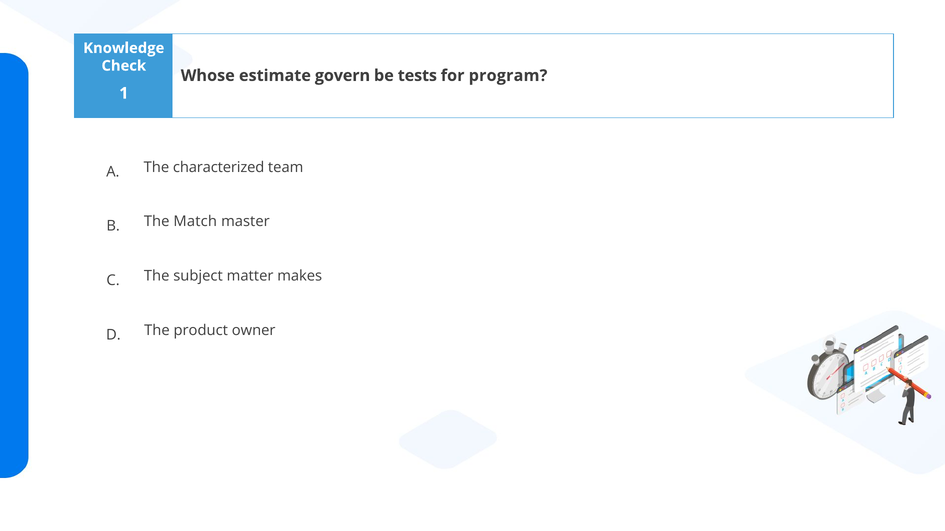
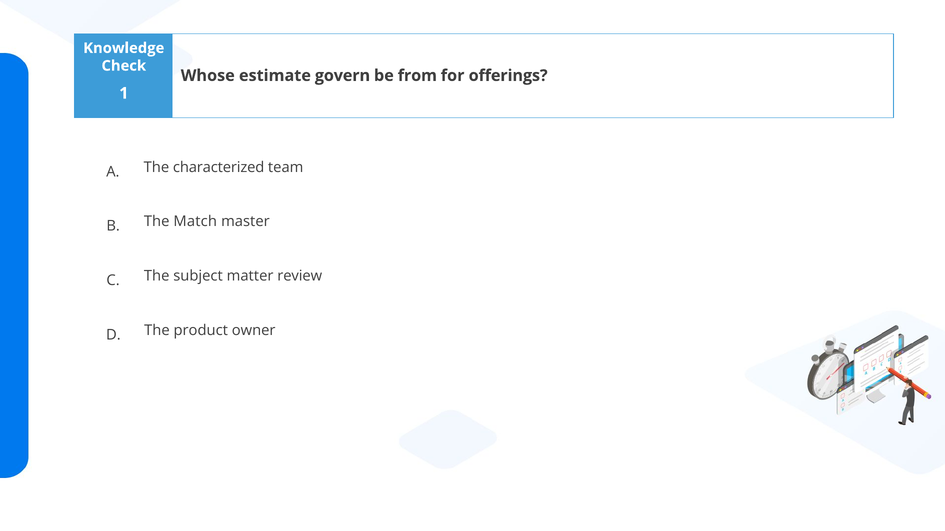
tests: tests -> from (417, 76)
program: program -> offerings (508, 76)
makes: makes -> review (300, 276)
